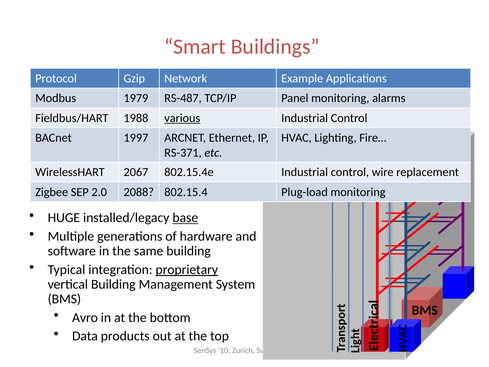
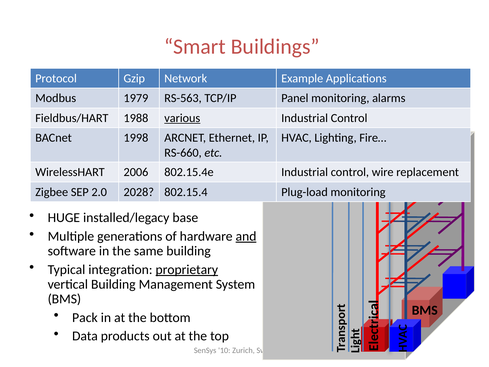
RS-487: RS-487 -> RS-563 (183, 98)
1997: 1997 -> 1998 (136, 138)
RS-371: RS-371 -> RS-660 (183, 153)
2067: 2067 -> 2006 (136, 172)
2088: 2088 -> 2028 (139, 192)
base underline: present -> none (185, 218)
and underline: none -> present (246, 236)
Avro: Avro -> Pack (85, 317)
